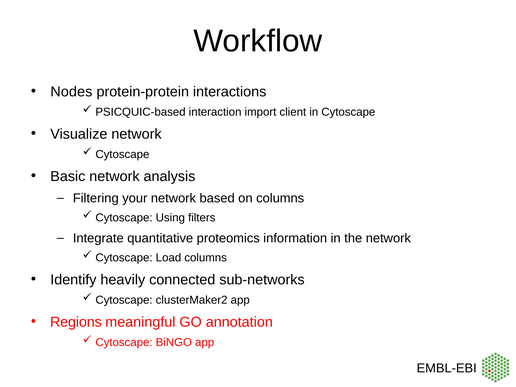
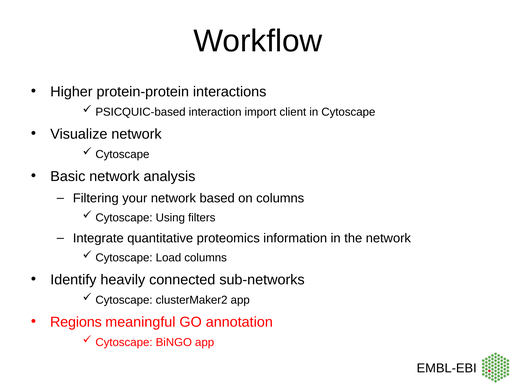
Nodes: Nodes -> Higher (71, 92)
